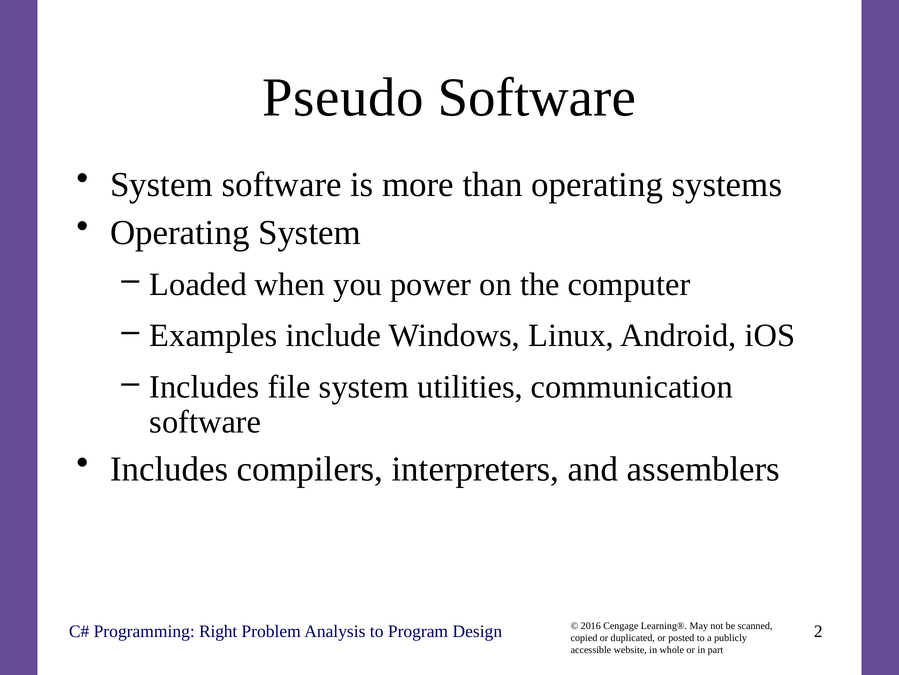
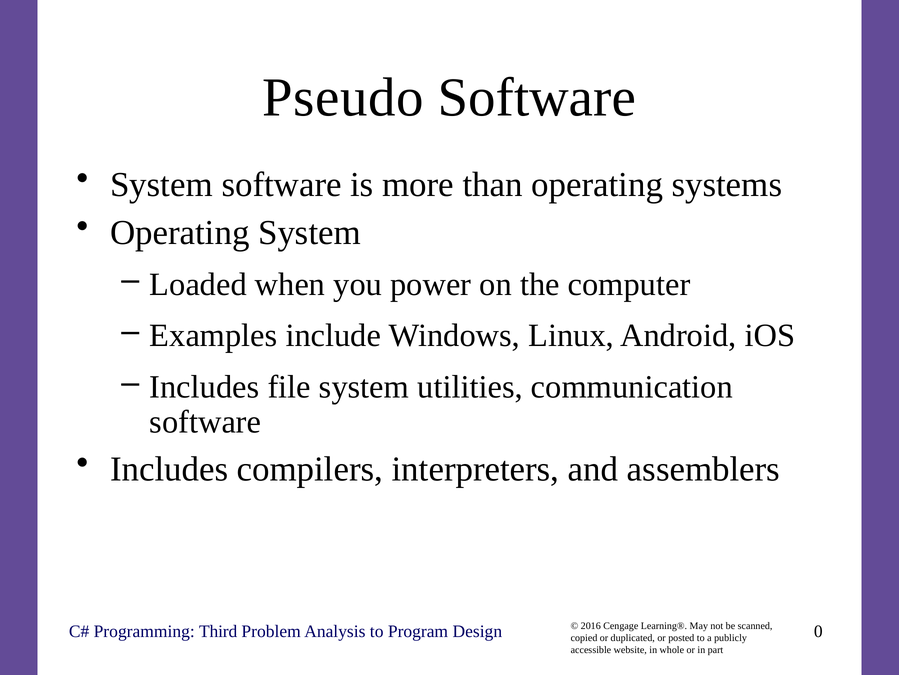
Right: Right -> Third (218, 631)
2: 2 -> 0 (818, 631)
